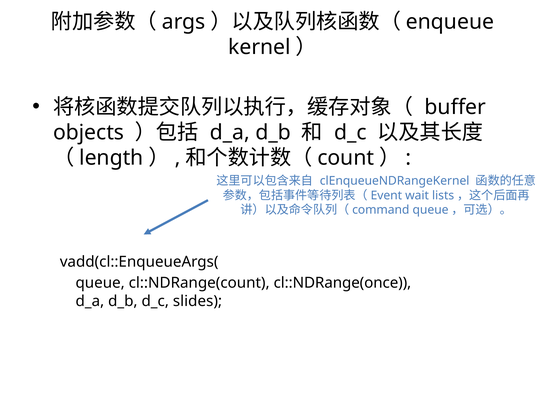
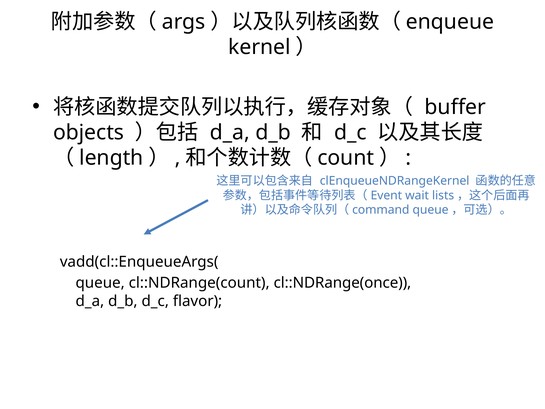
slides: slides -> flavor (198, 301)
